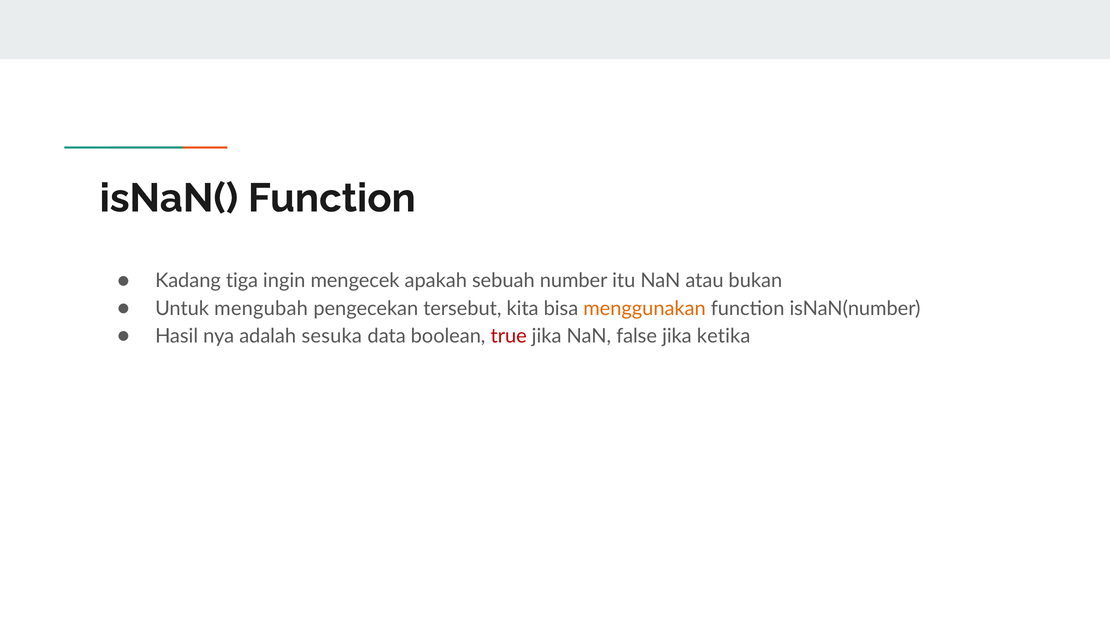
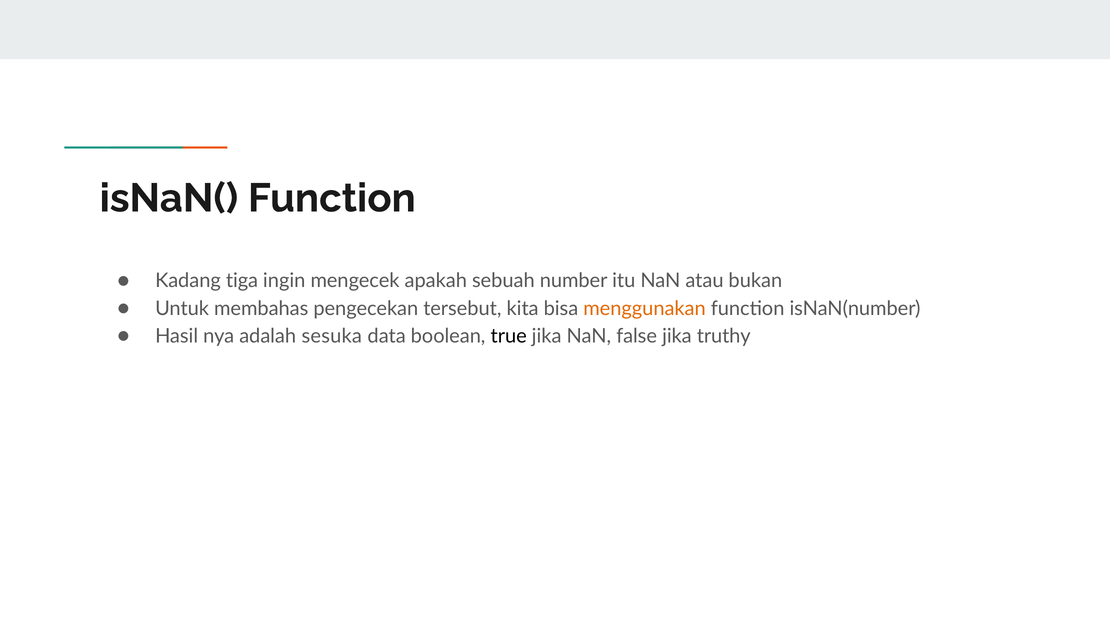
mengubah: mengubah -> membahas (261, 308)
true colour: red -> black (509, 336)
ketika: ketika -> truthy (724, 336)
